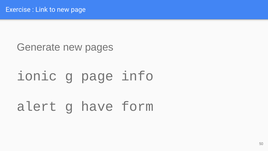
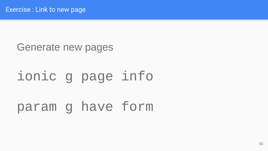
alert: alert -> param (37, 106)
